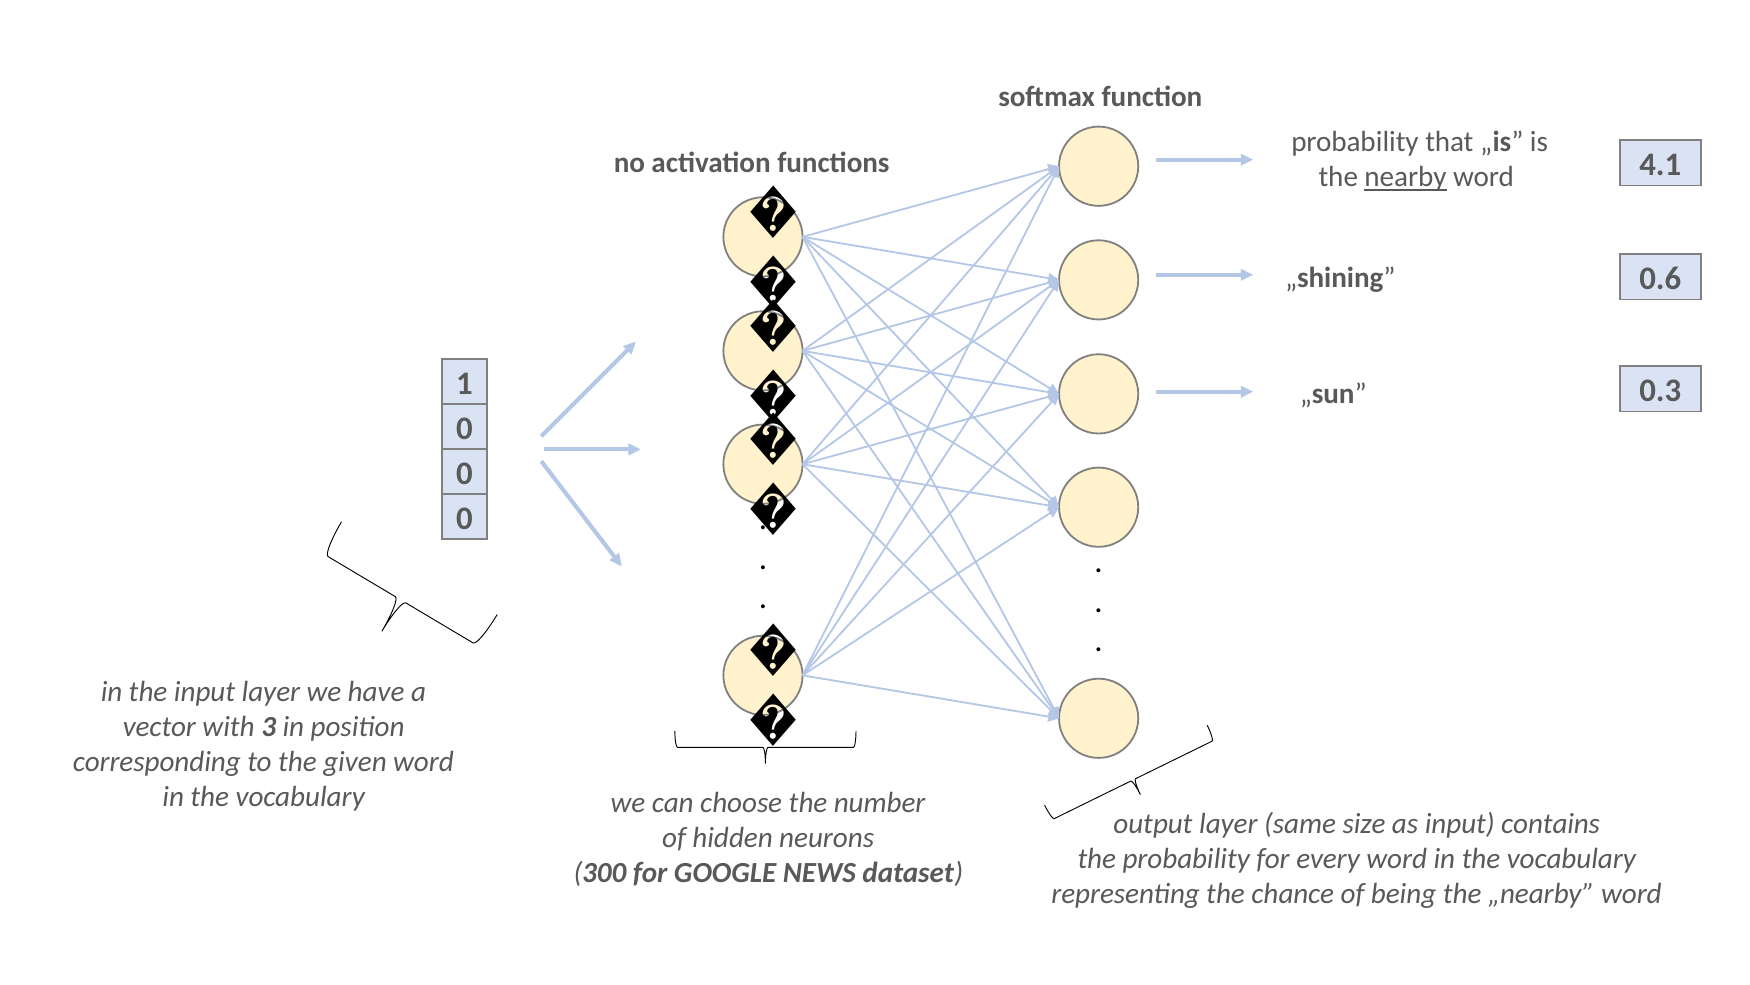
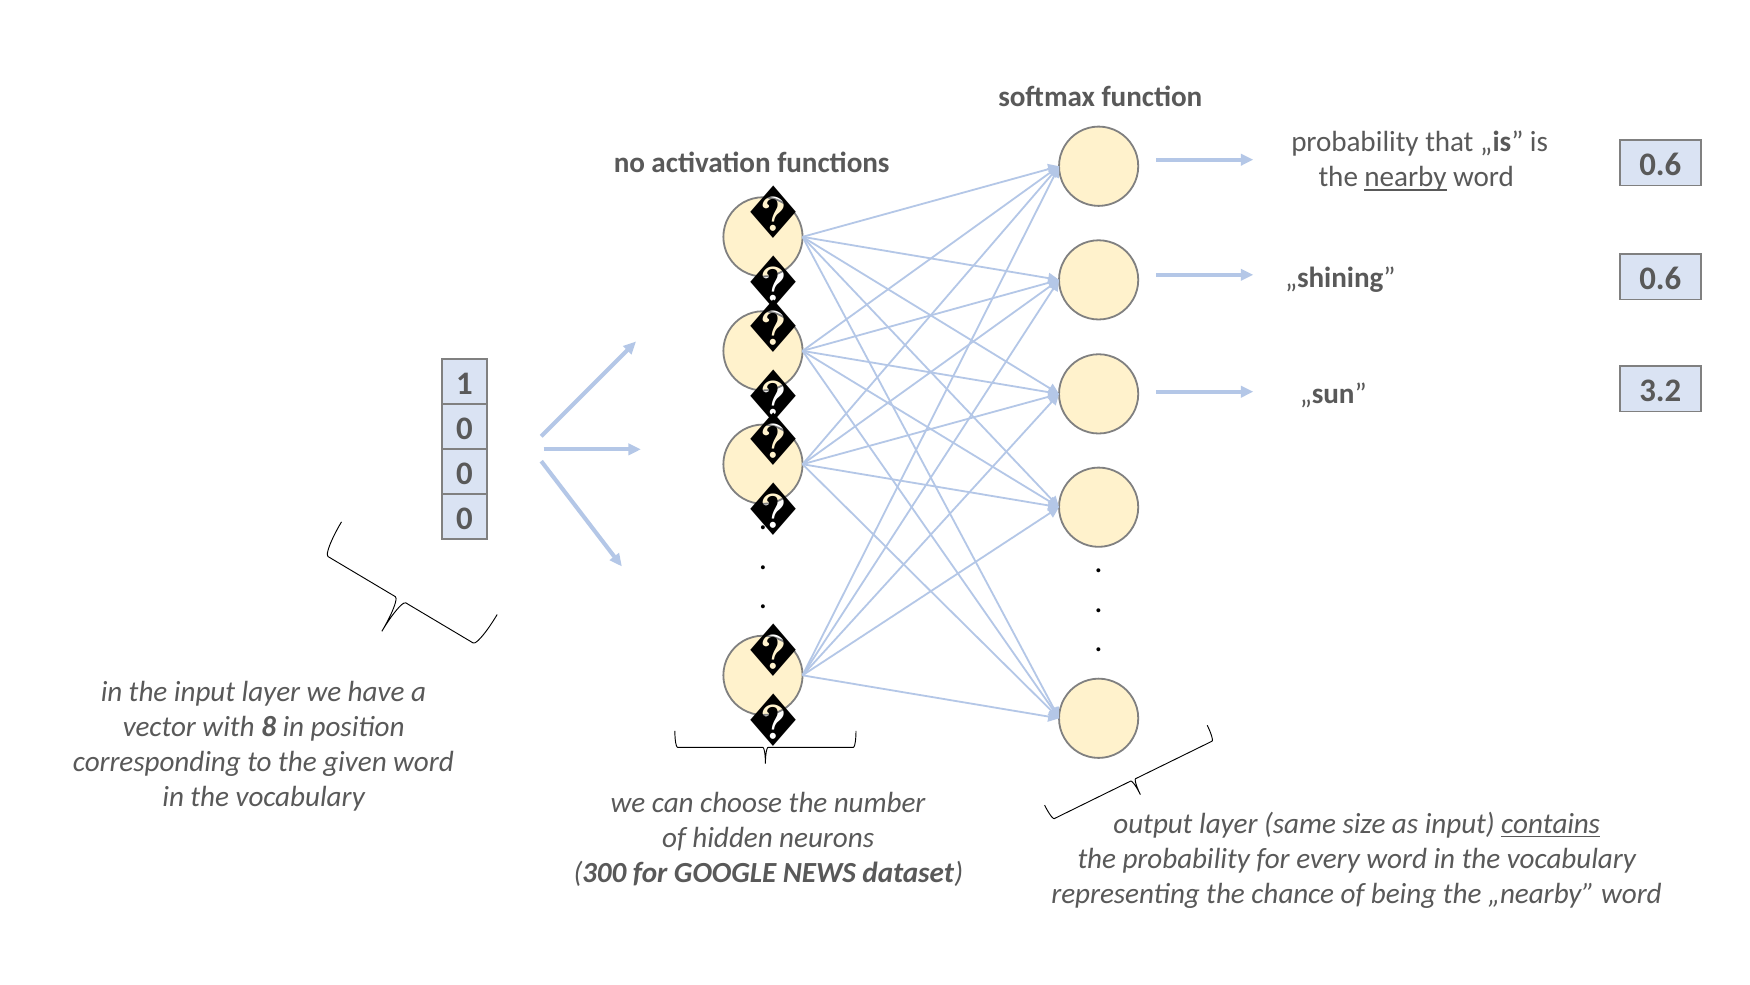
4.1: 4.1 -> 0.6 (1660, 165)
0.3: 0.3 -> 3.2 (1660, 391)
3: 3 -> 8 (269, 727)
contains underline: none -> present (1551, 823)
